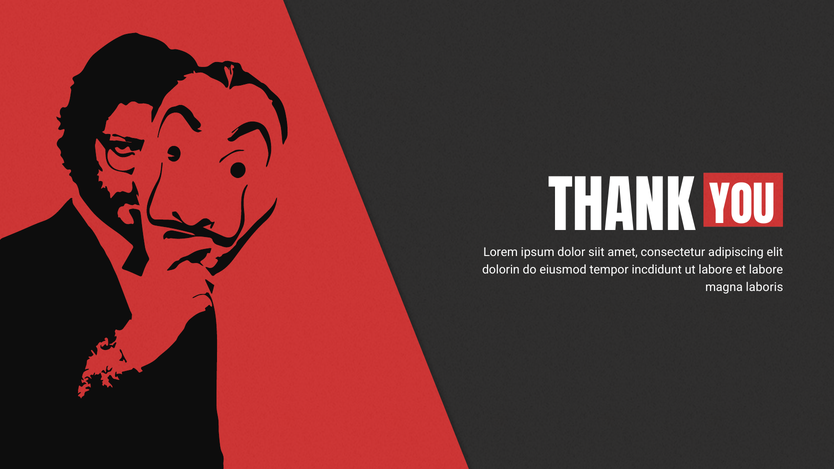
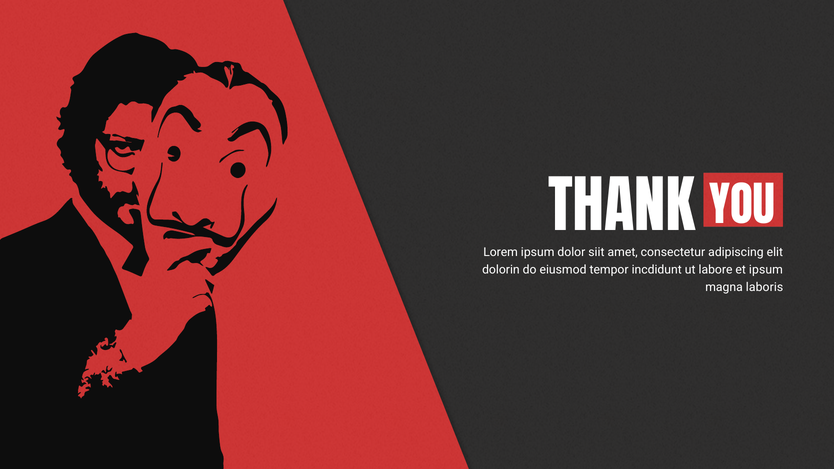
et labore: labore -> ipsum (766, 270)
